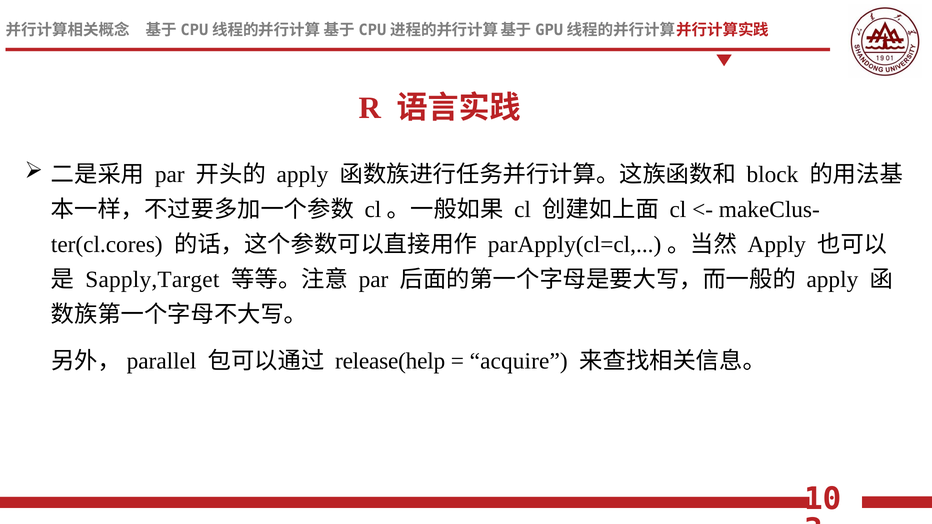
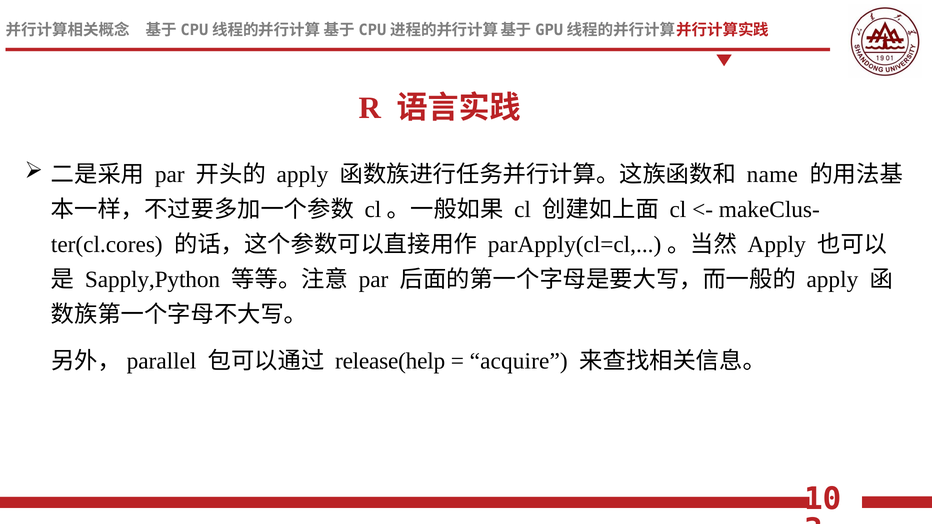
block: block -> name (772, 175)
Sapply,Target: Sapply,Target -> Sapply,Python (153, 280)
